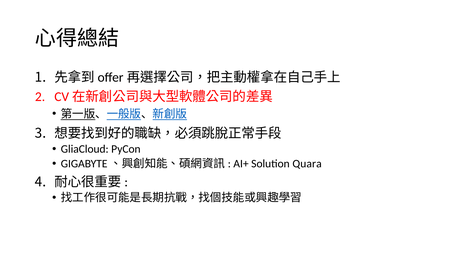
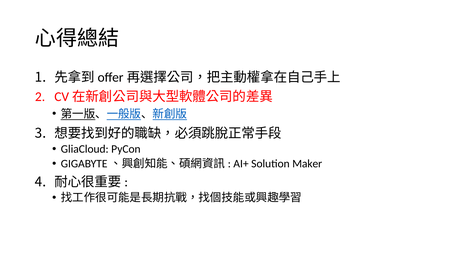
Quara: Quara -> Maker (307, 164)
